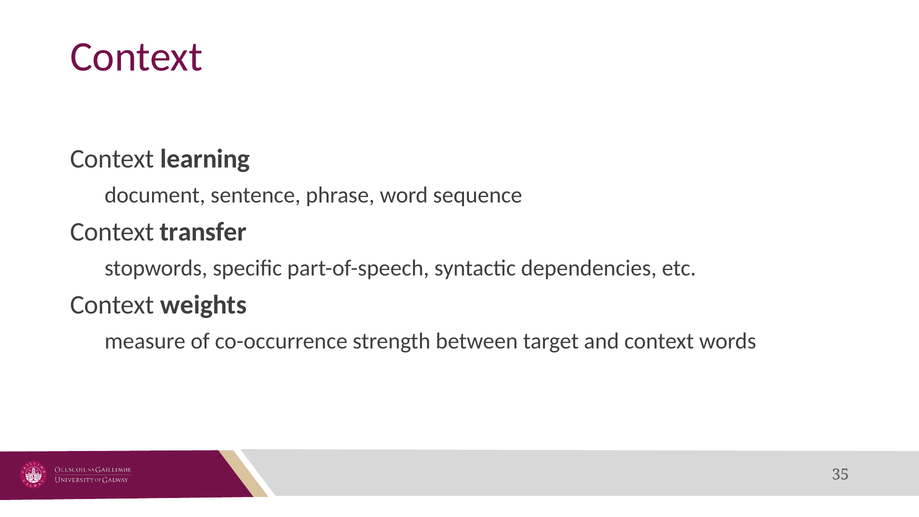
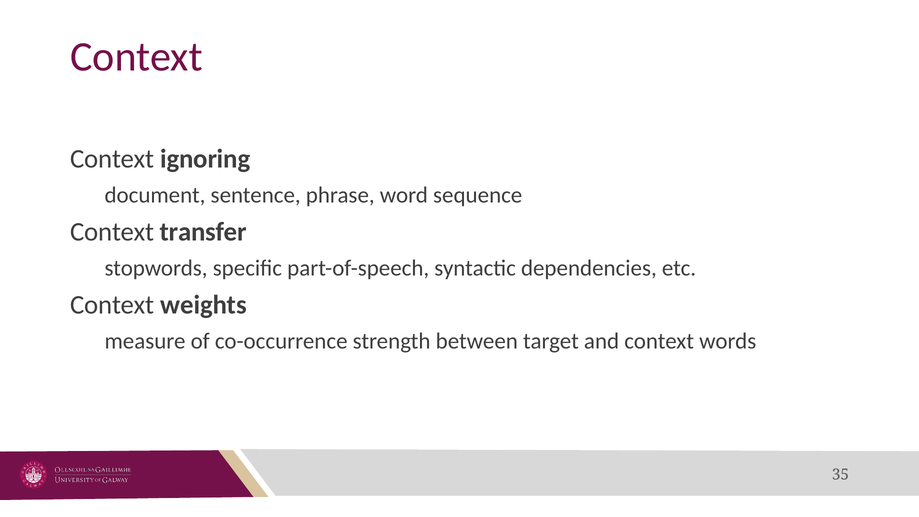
learning: learning -> ignoring (205, 159)
